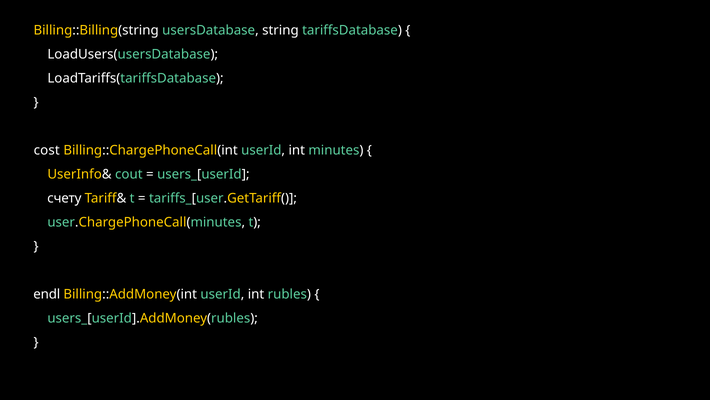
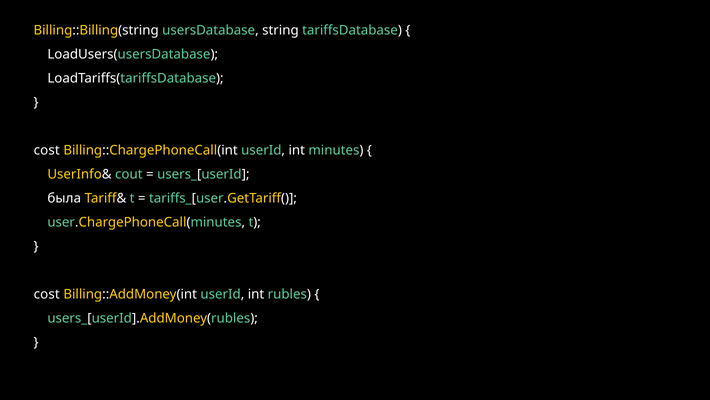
счету: счету -> была (64, 198)
endl: endl -> cost (47, 294)
